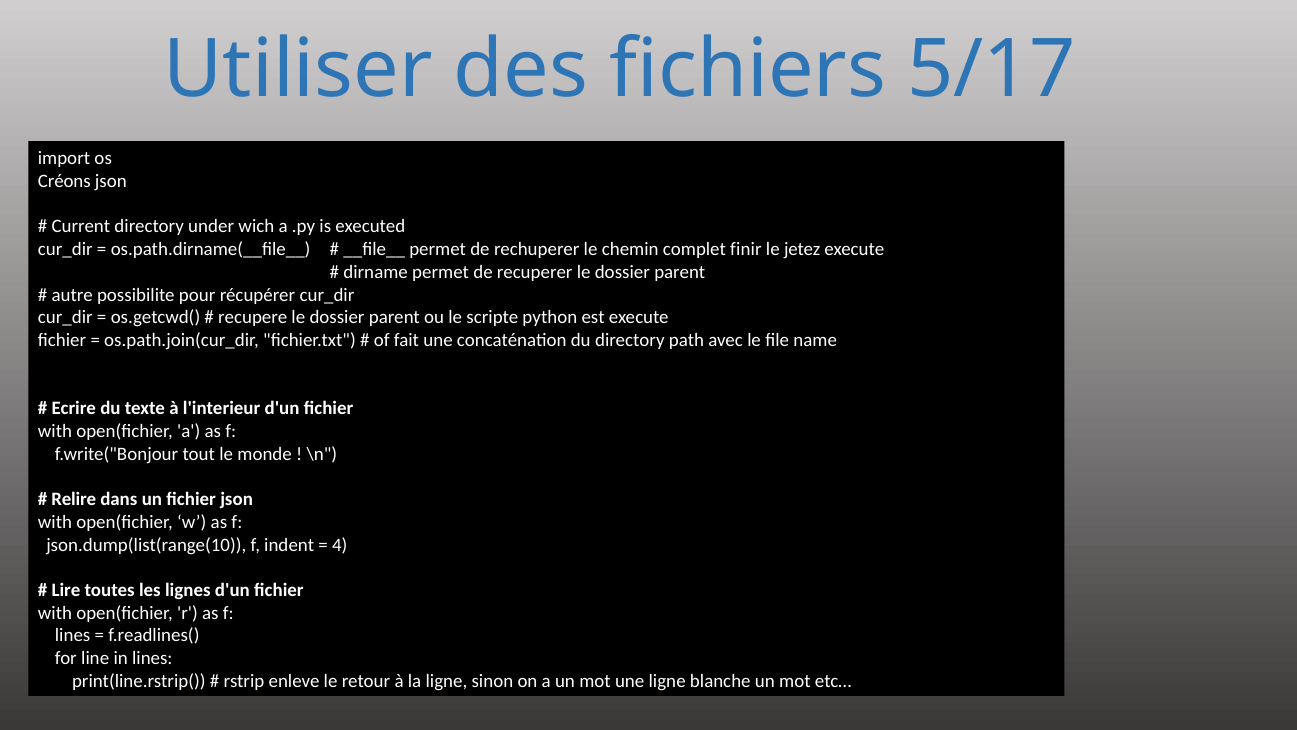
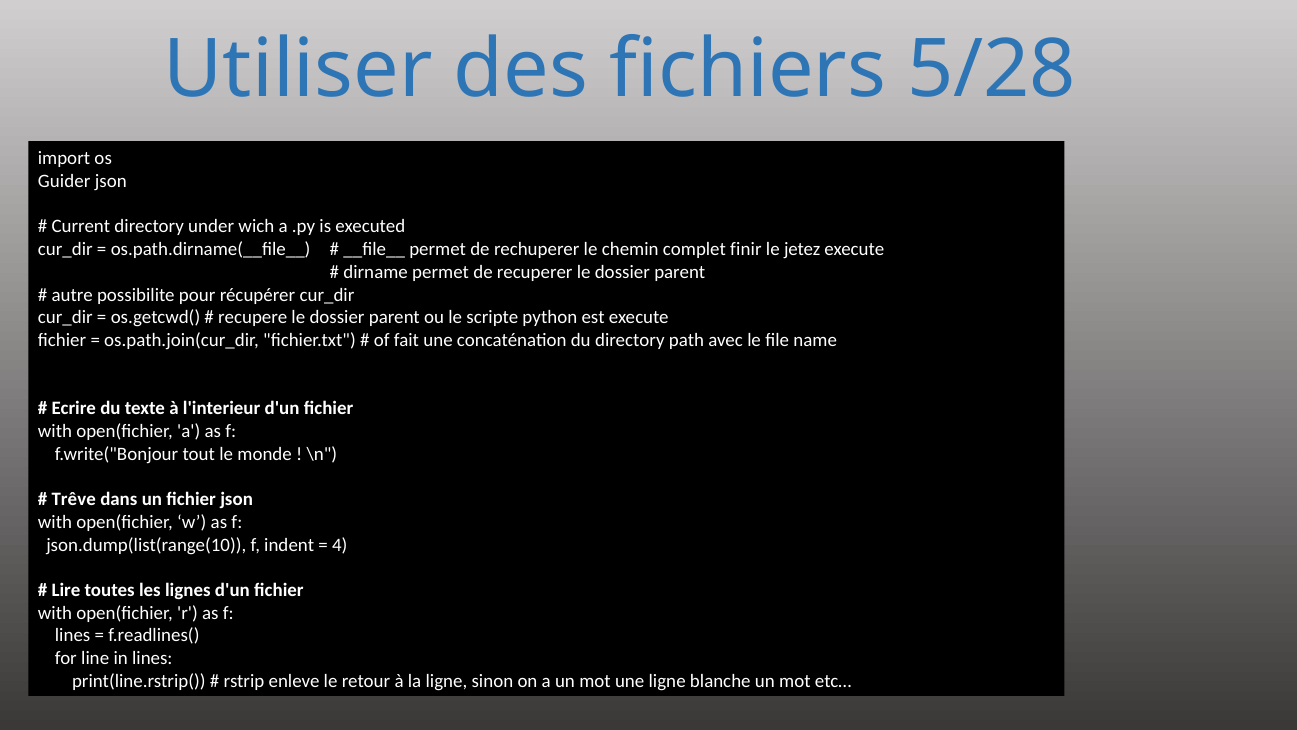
5/17: 5/17 -> 5/28 (992, 70)
Créons: Créons -> Guider (64, 181)
Relire: Relire -> Trêve (74, 499)
